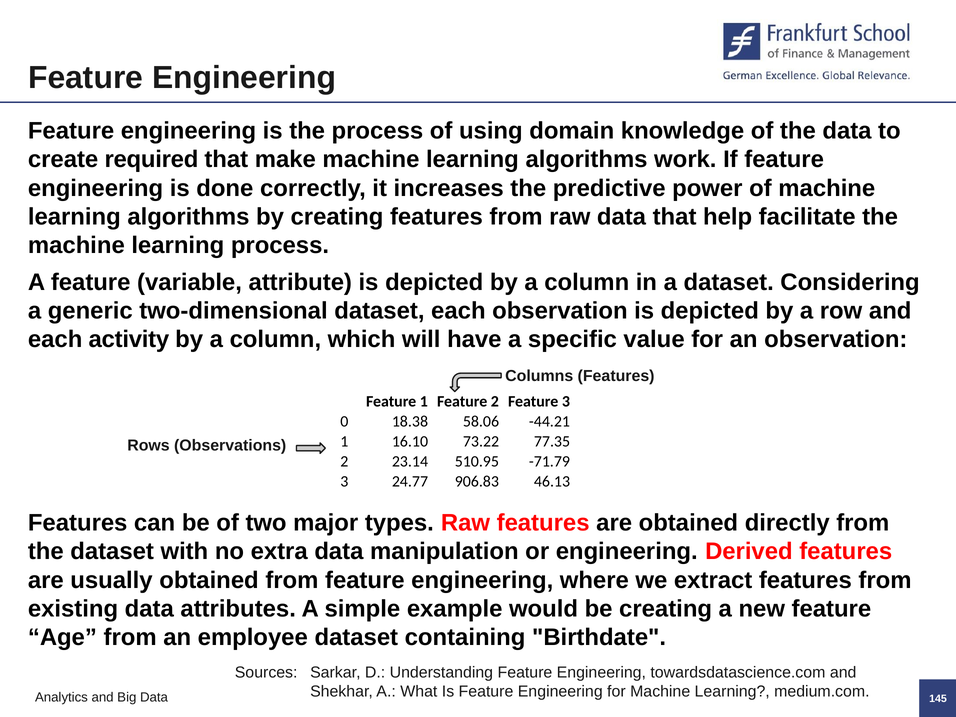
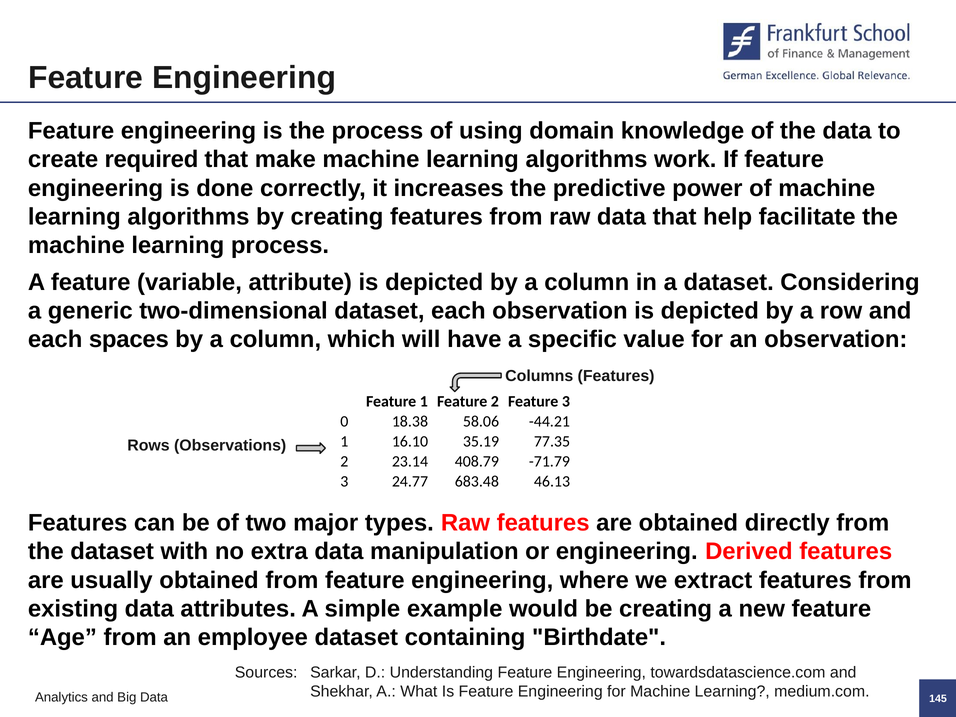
activity: activity -> spaces (129, 340)
73.22: 73.22 -> 35.19 (481, 441)
510.95: 510.95 -> 408.79 (477, 461)
906.83: 906.83 -> 683.48 (477, 481)
